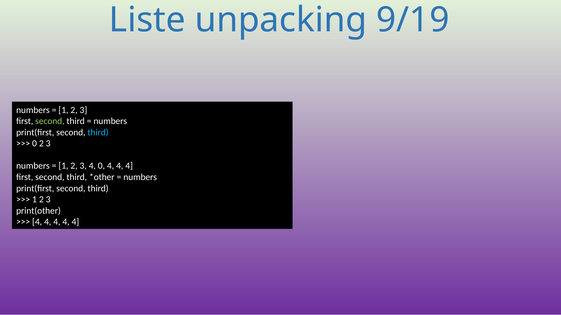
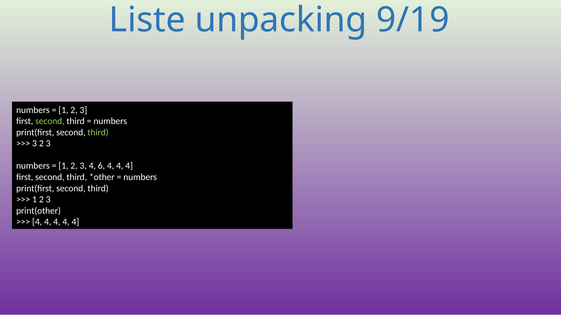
third colour: light blue -> light green (98, 133)
0: 0 -> 3 (35, 144)
4 0: 0 -> 6 (101, 166)
